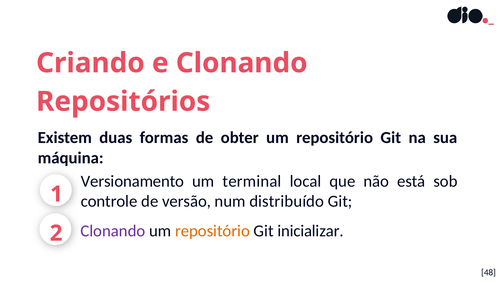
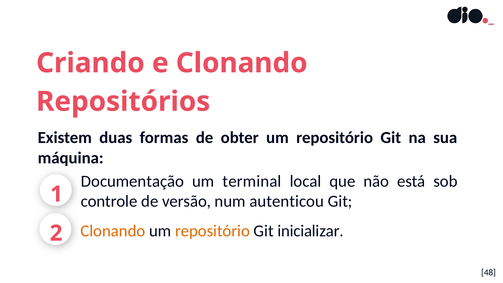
Versionamento: Versionamento -> Documentação (132, 181)
distribuído: distribuído -> autenticou (287, 201)
Clonando colour: purple -> orange (113, 231)
